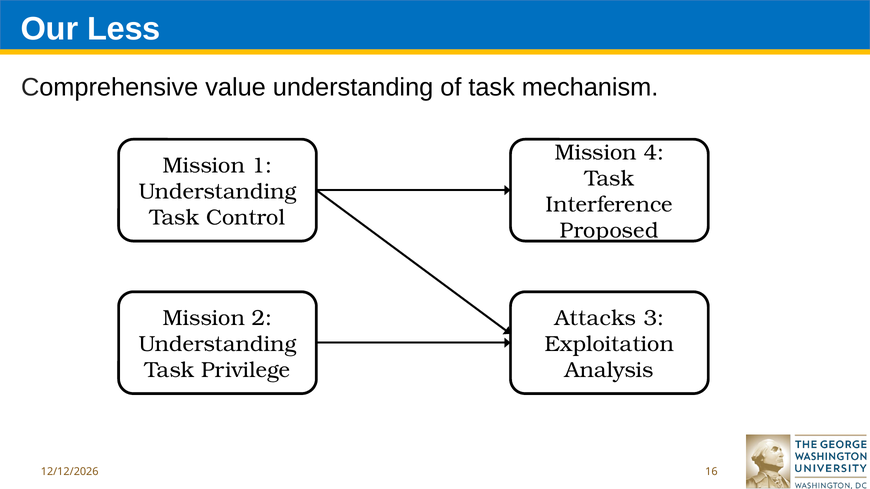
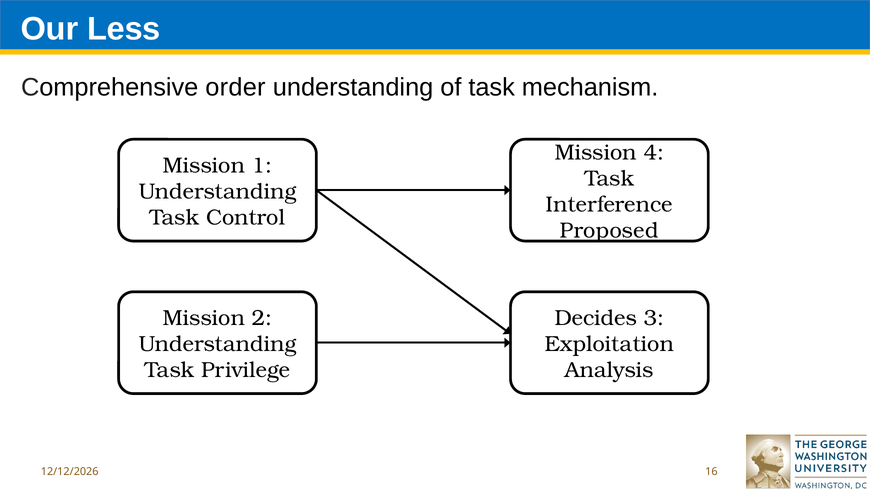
value: value -> order (235, 88)
Attacks: Attacks -> Decides (596, 318)
